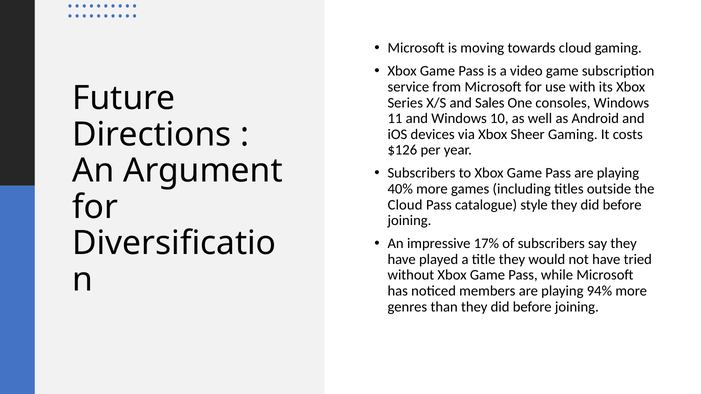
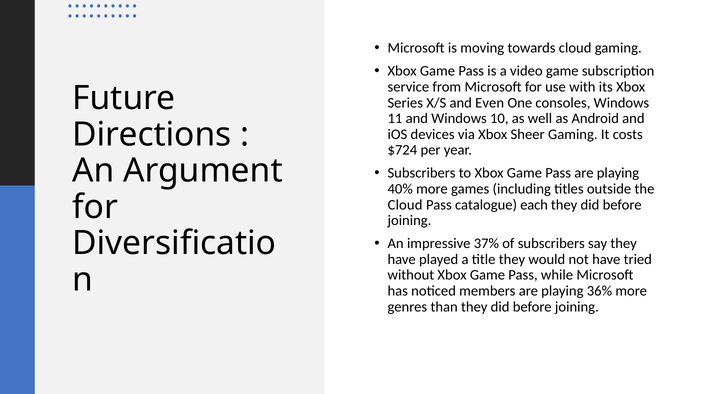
Sales: Sales -> Even (490, 103)
$126: $126 -> $724 (402, 150)
style: style -> each (534, 205)
17%: 17% -> 37% (486, 244)
94%: 94% -> 36% (599, 291)
